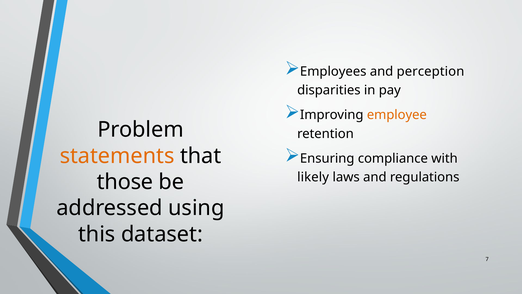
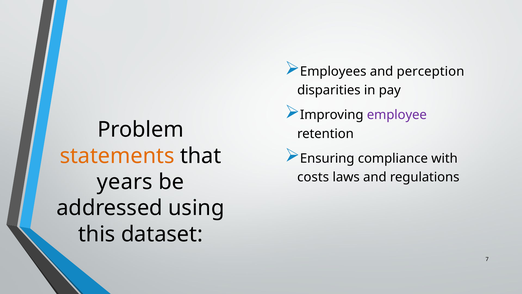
employee colour: orange -> purple (397, 115)
likely: likely -> costs (313, 177)
those: those -> years (125, 182)
